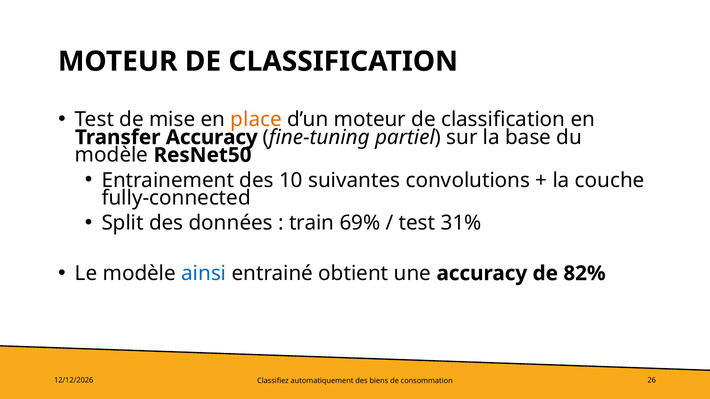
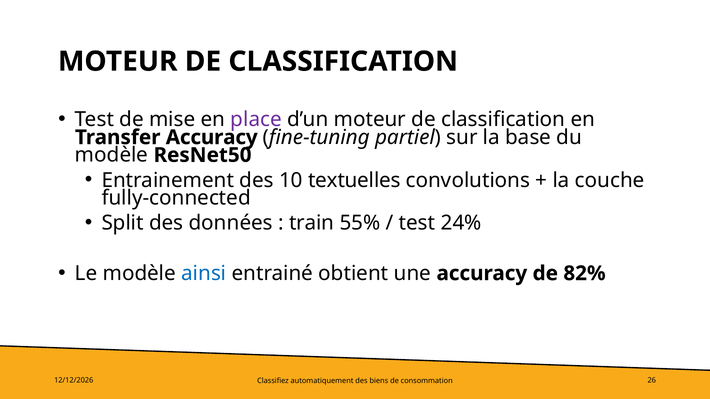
place colour: orange -> purple (256, 120)
suivantes: suivantes -> textuelles (354, 180)
69%: 69% -> 55% (360, 223)
31%: 31% -> 24% (461, 223)
